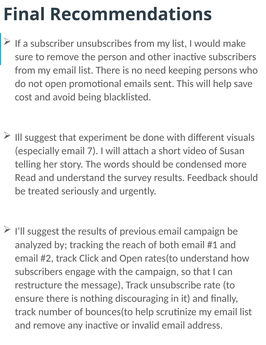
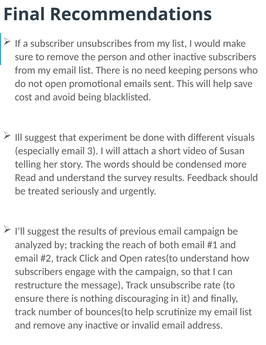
7: 7 -> 3 (93, 150)
